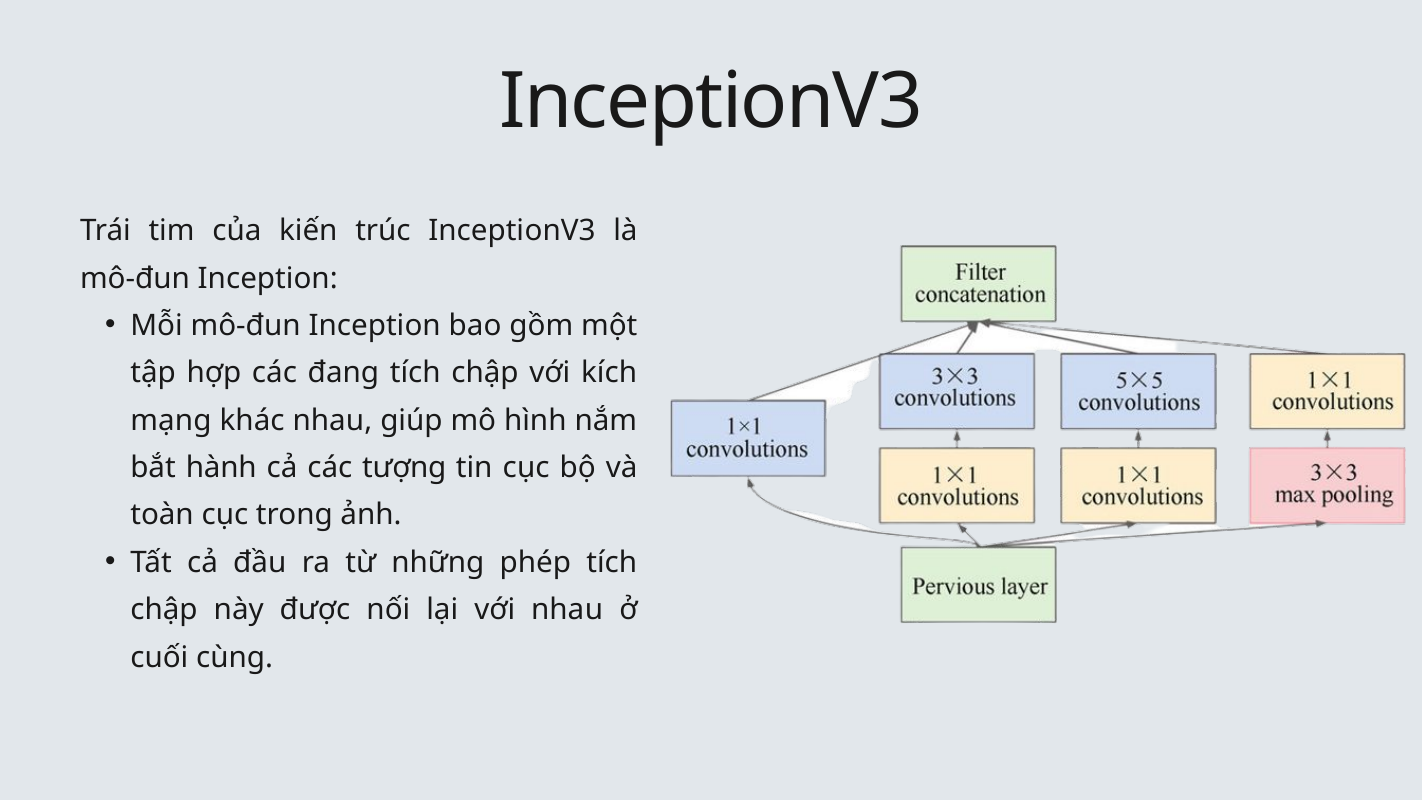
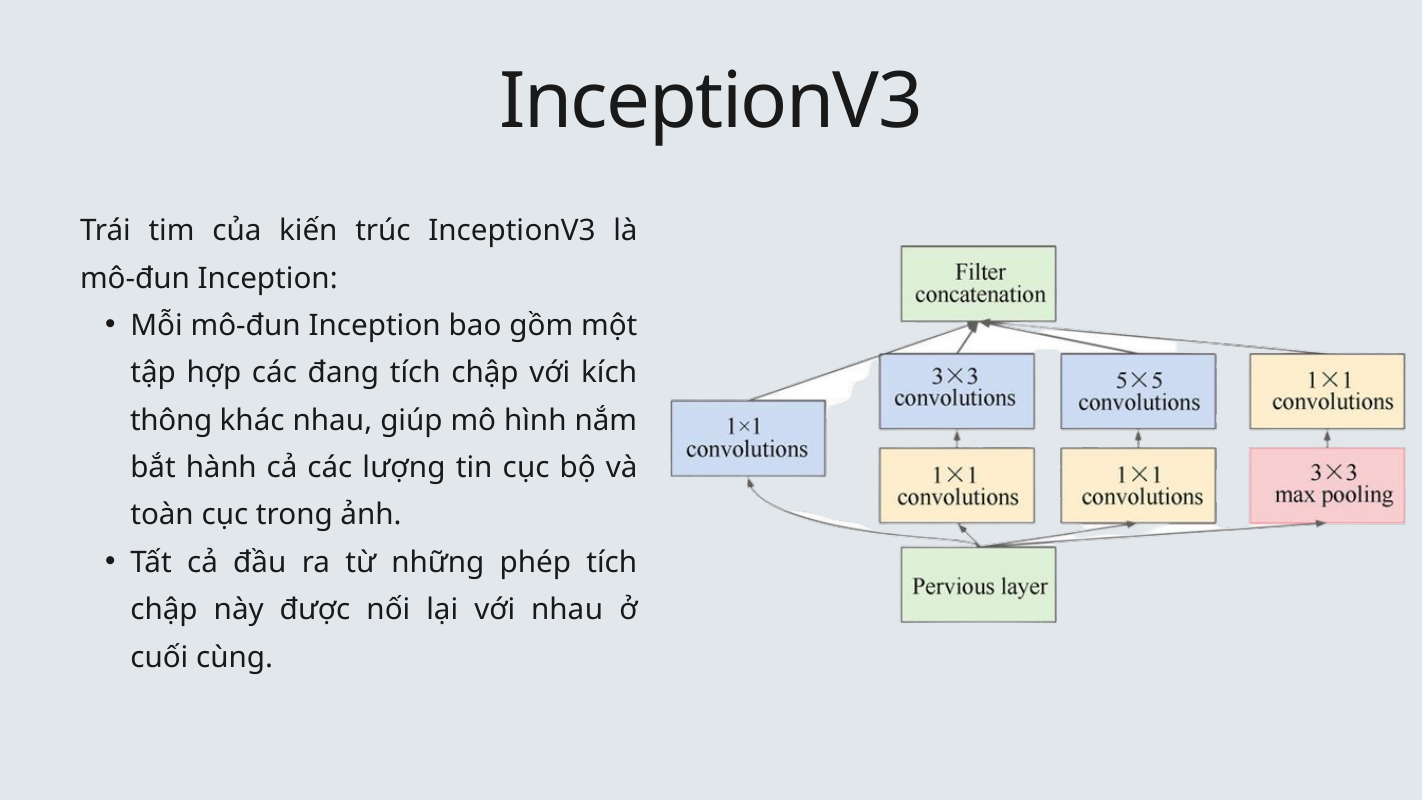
mạng: mạng -> thông (171, 420)
tượng: tượng -> lượng (404, 468)
